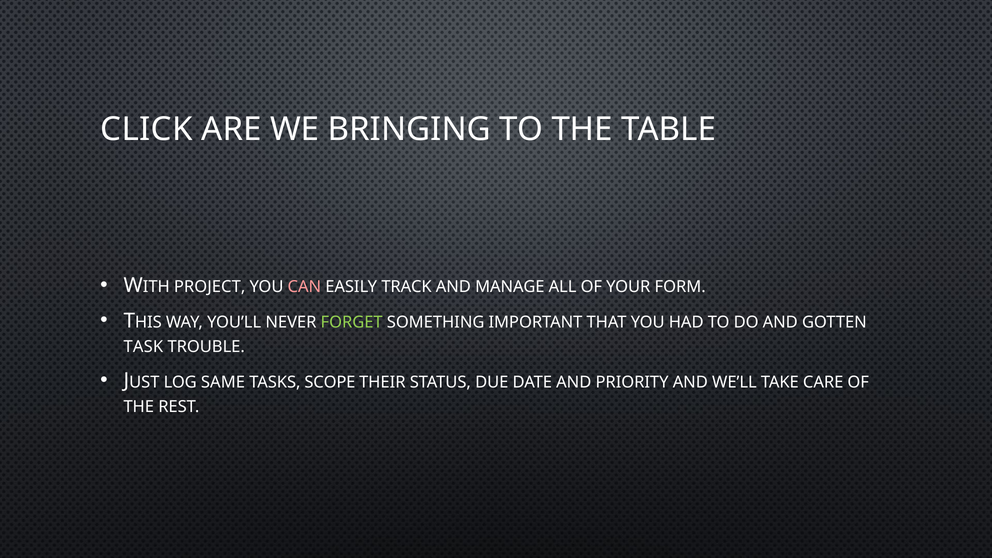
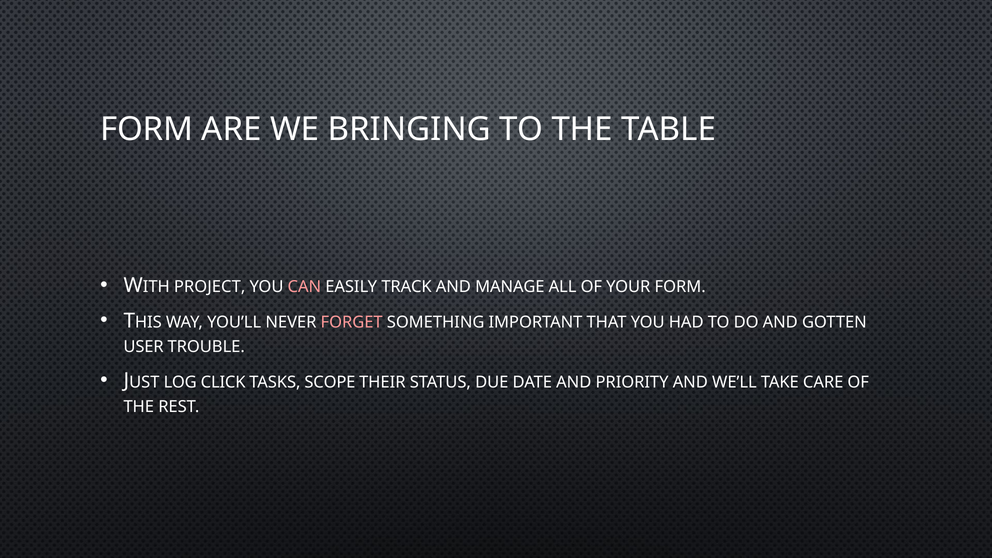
CLICK: CLICK -> FORM (147, 129)
FORGET colour: light green -> pink (352, 322)
TASK: TASK -> USER (144, 347)
SAME: SAME -> CLICK (223, 382)
